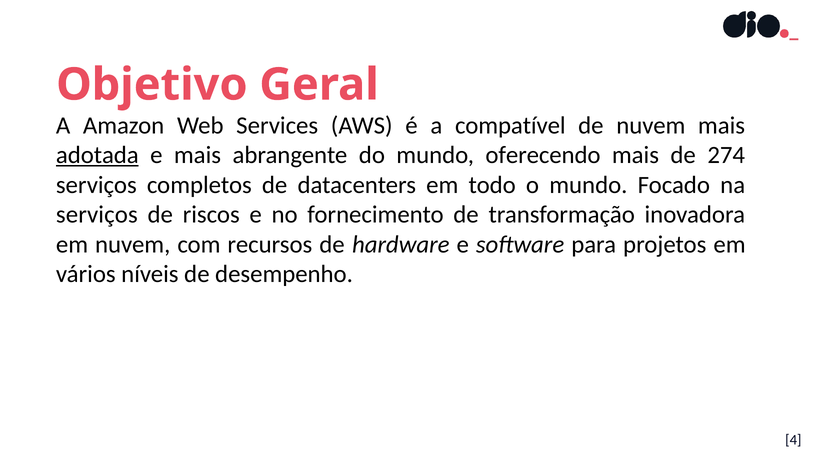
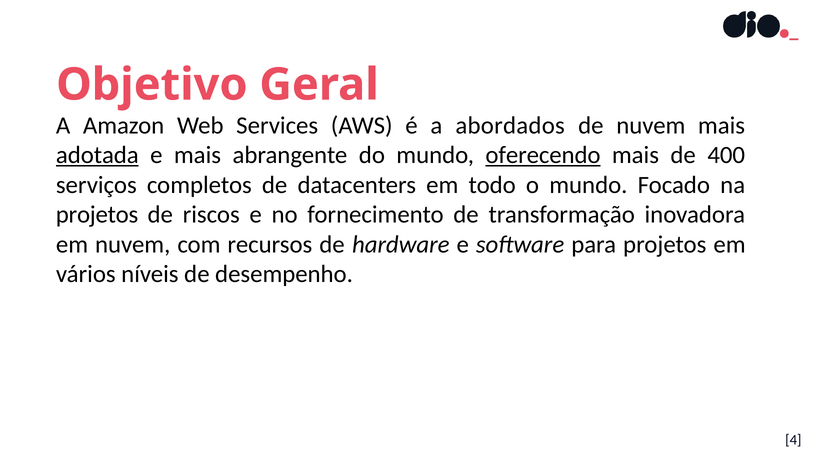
compatível: compatível -> abordados (510, 125)
oferecendo underline: none -> present (543, 155)
274: 274 -> 400 (726, 155)
serviços: serviços -> projetos (97, 215)
